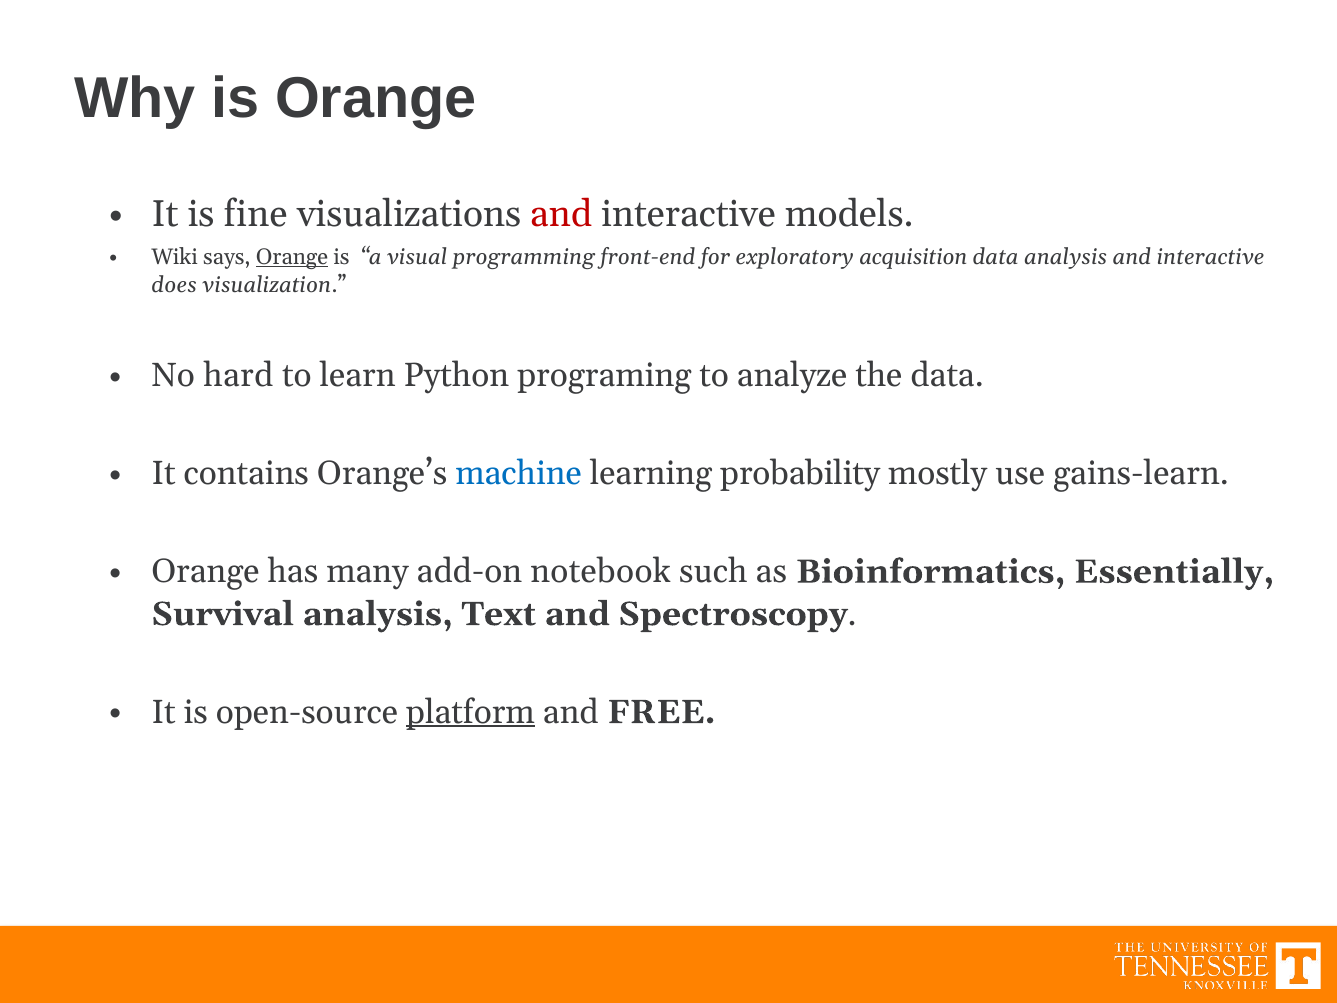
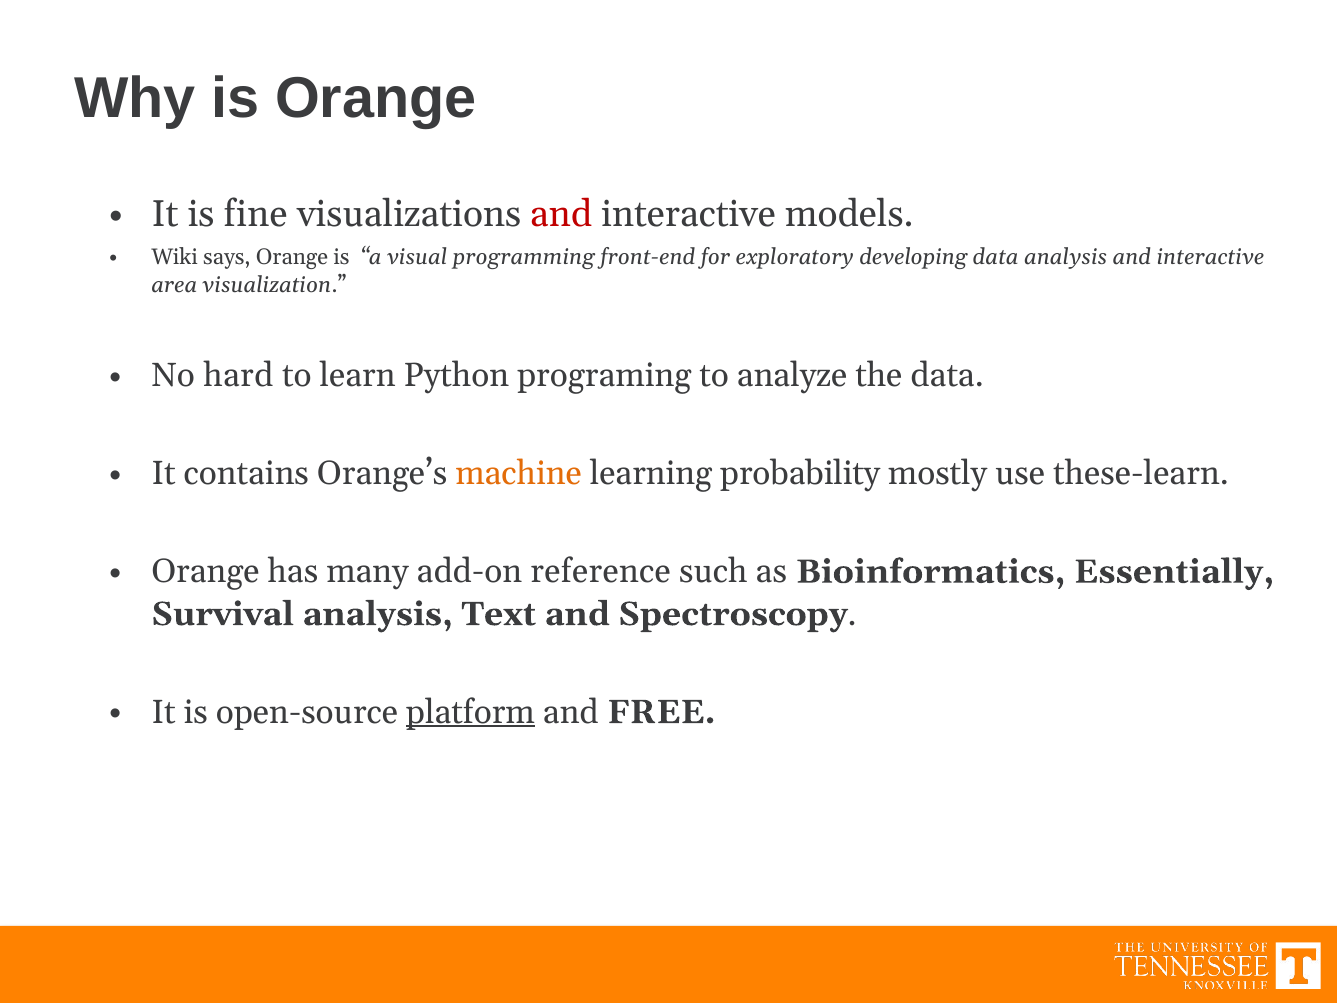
Orange underline: present -> none (292, 257)
acquisition: acquisition -> developing (913, 257)
does: does -> area (174, 285)
machine colour: blue -> orange (518, 474)
gains-learn: gains-learn -> these-learn (1141, 474)
notebook: notebook -> reference (601, 572)
